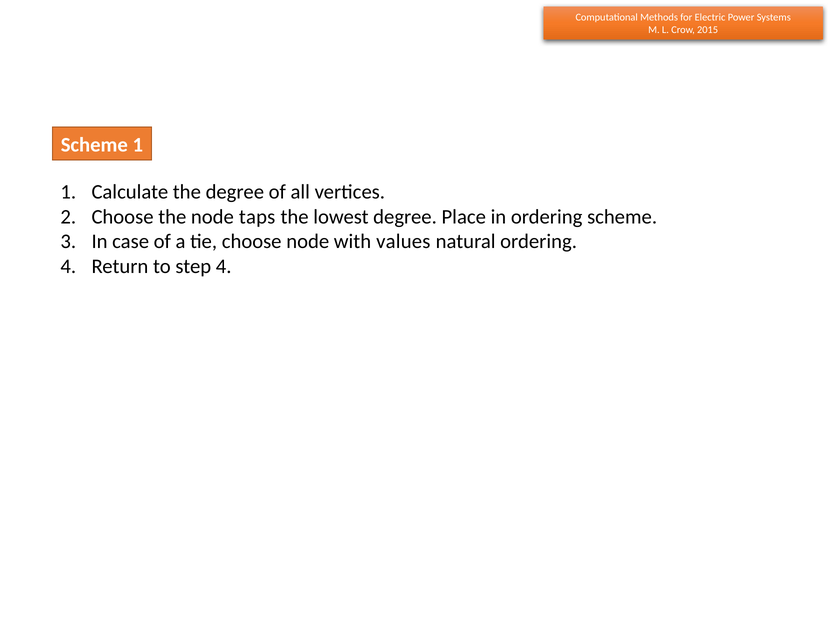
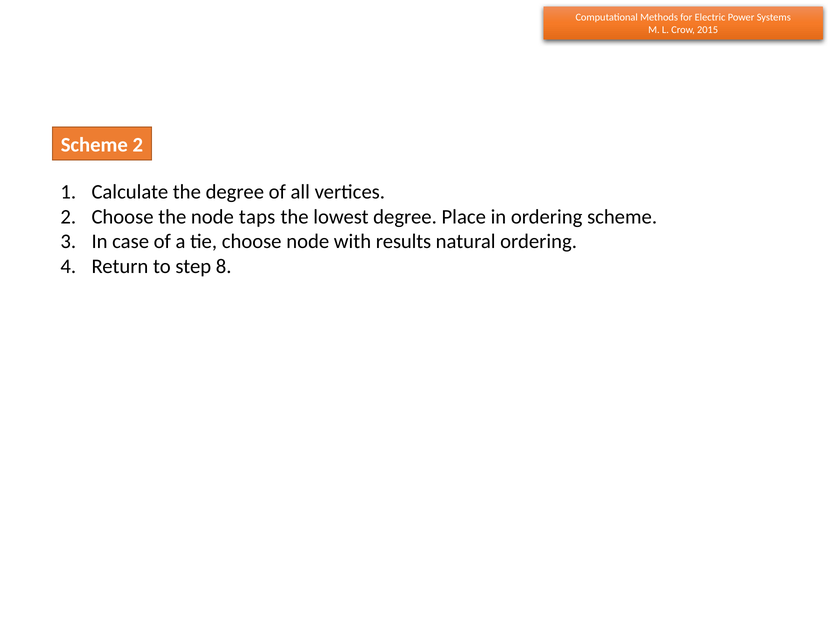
Scheme 1: 1 -> 2 (138, 145)
values: values -> results (403, 242)
step 4: 4 -> 8 (224, 266)
